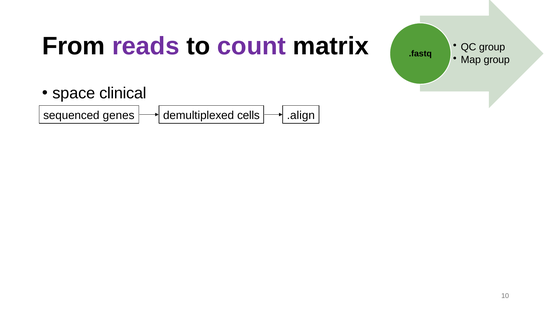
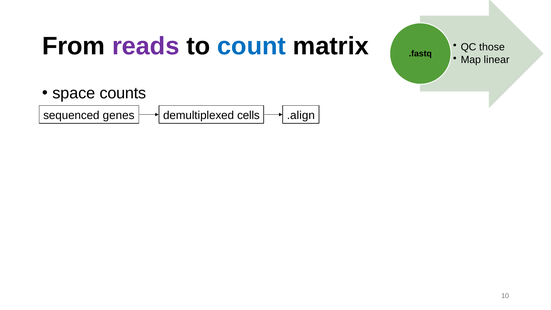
count colour: purple -> blue (252, 46)
QC group: group -> those (492, 47)
Map group: group -> linear (497, 60)
clinical: clinical -> counts (123, 93)
